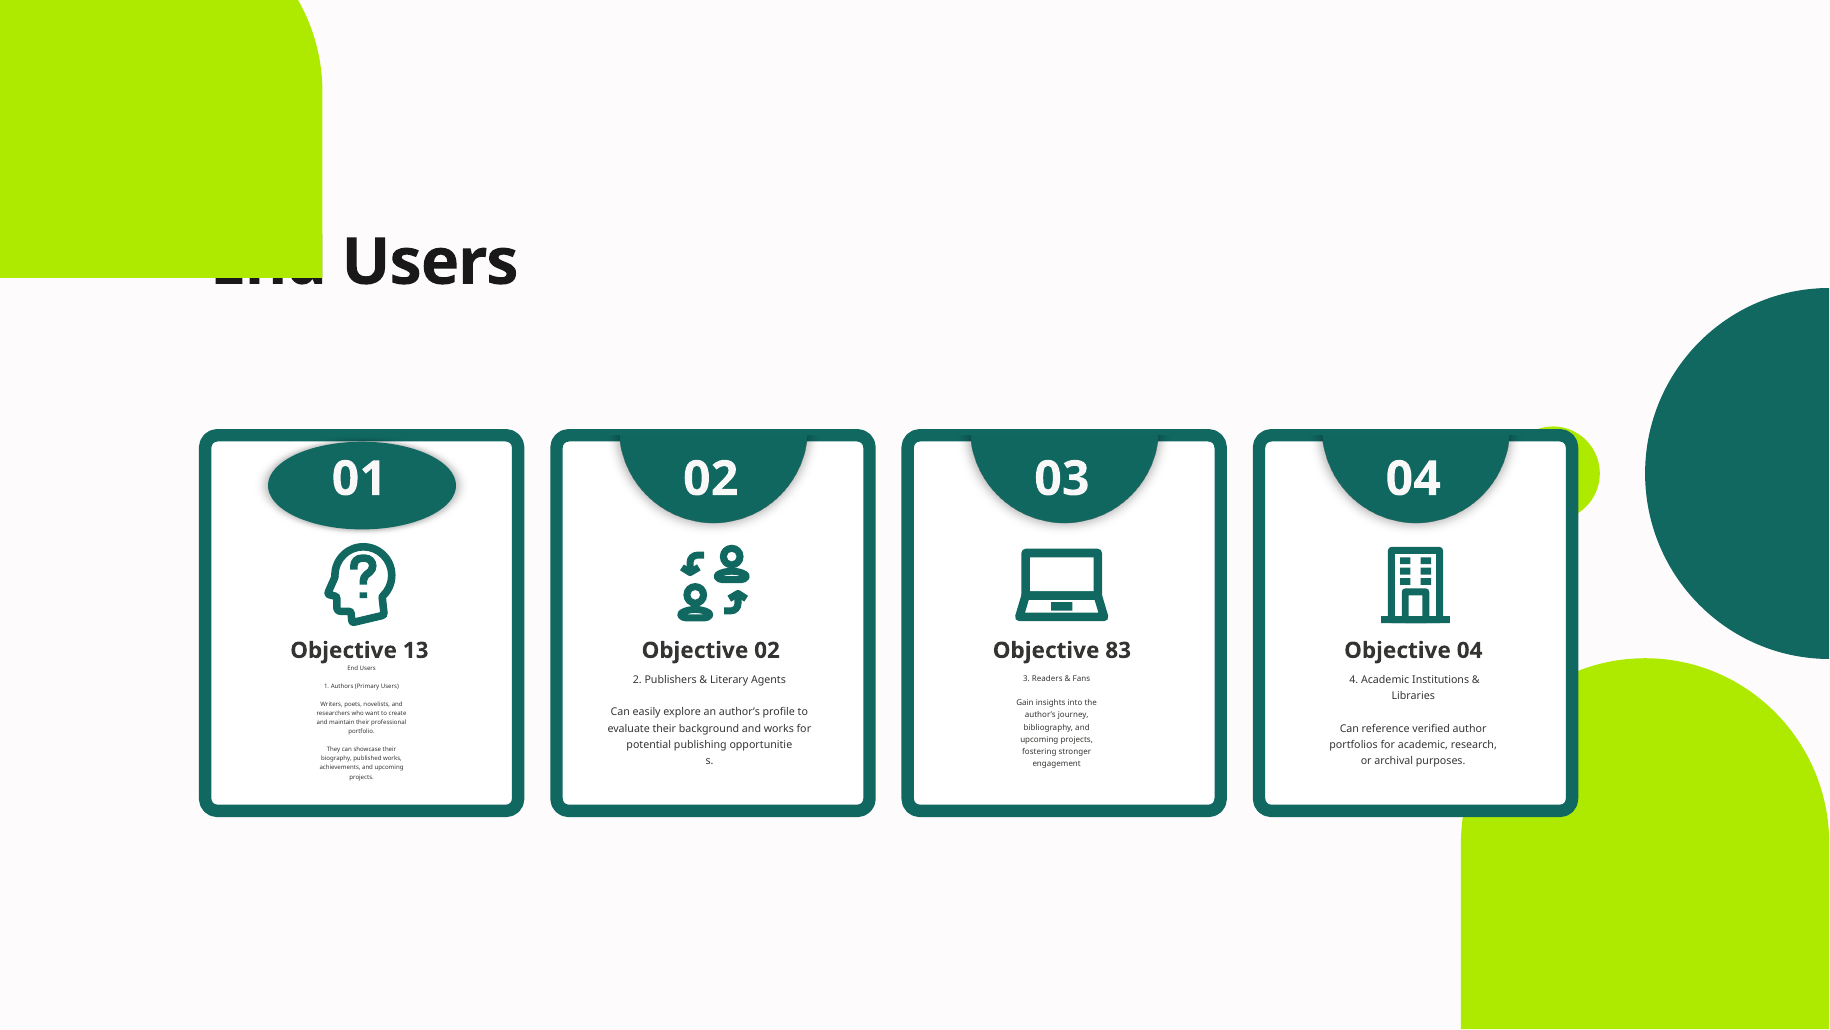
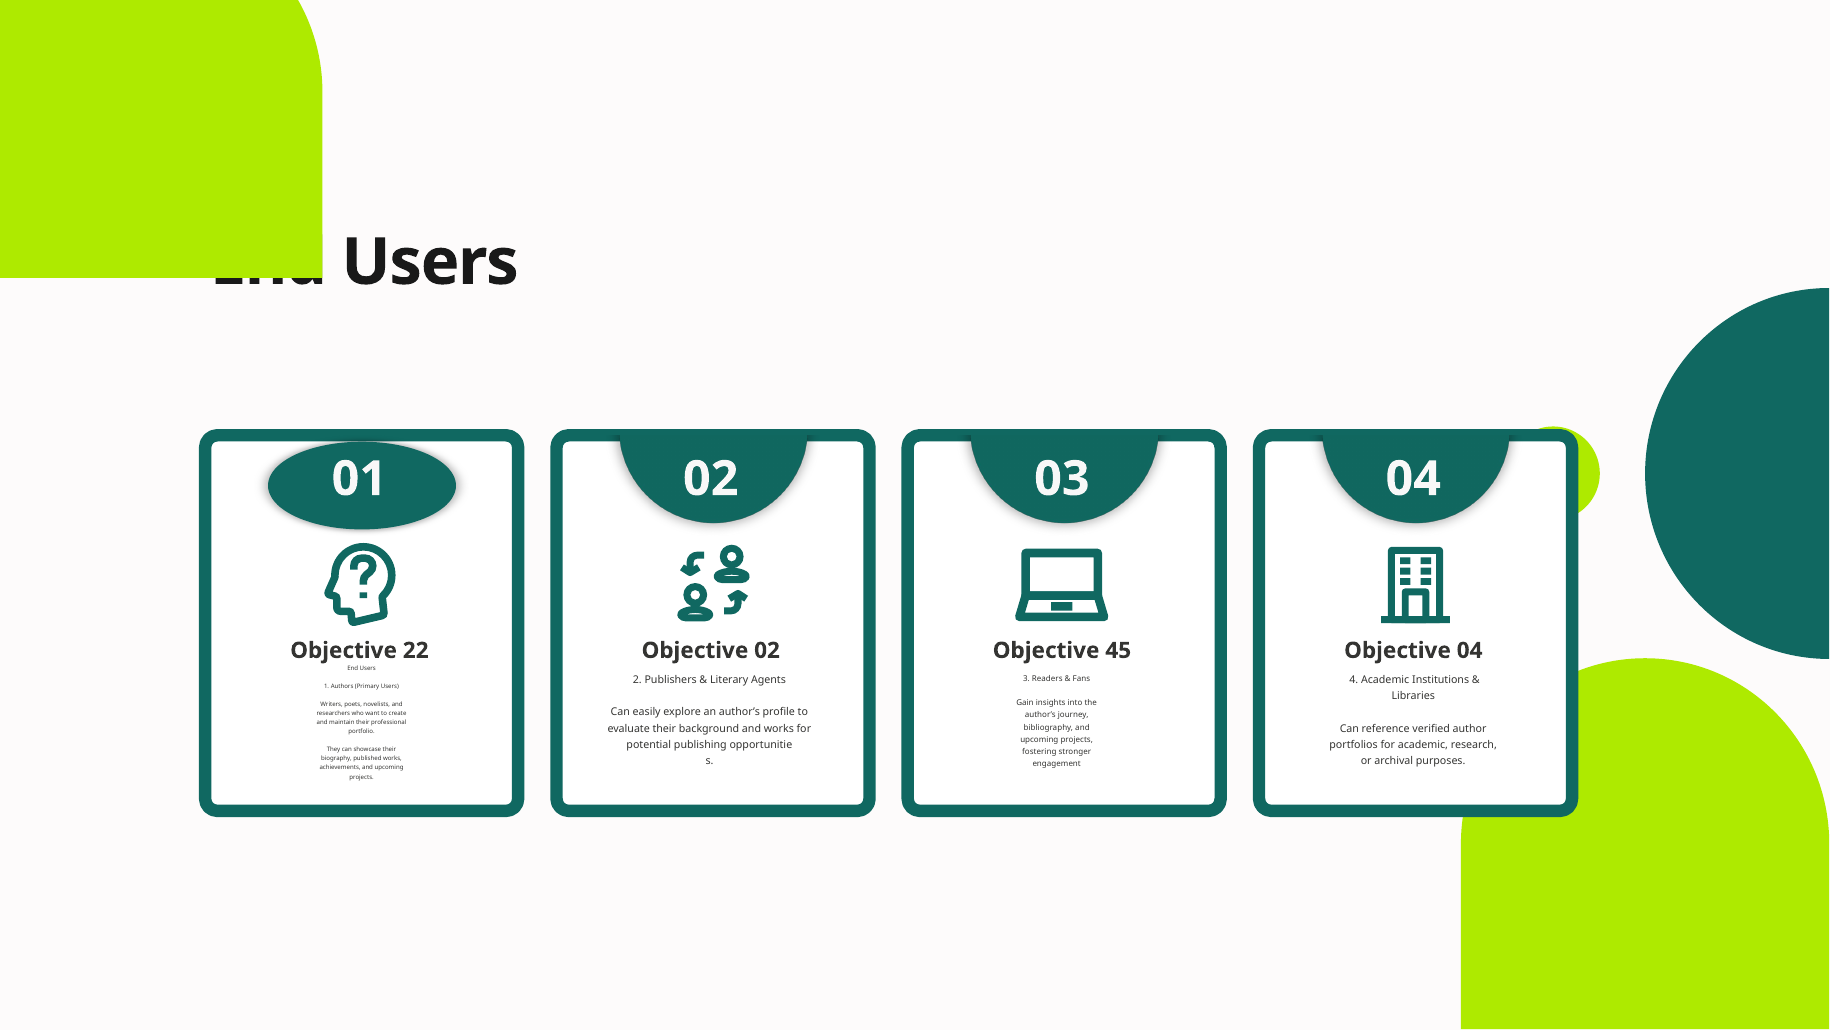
13: 13 -> 22 (416, 650)
83: 83 -> 45 (1118, 650)
